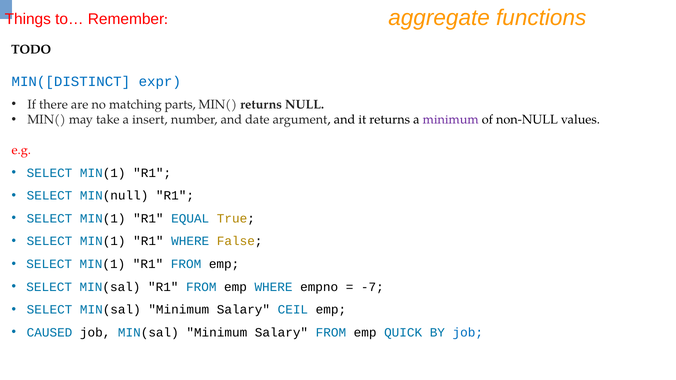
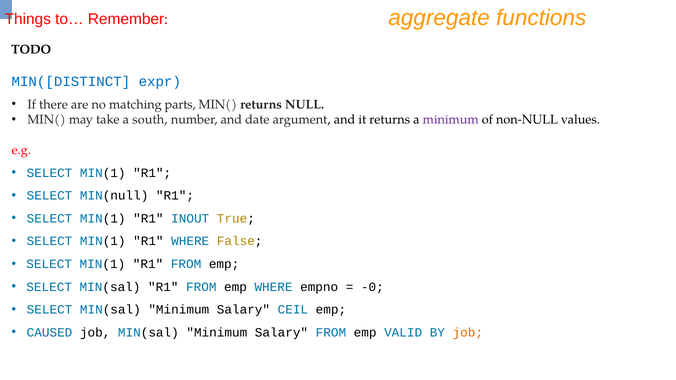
insert: insert -> south (150, 120)
EQUAL: EQUAL -> INOUT (190, 219)
-7: -7 -> -0 (372, 287)
QUICK: QUICK -> VALID (403, 333)
job colour: blue -> orange (468, 333)
